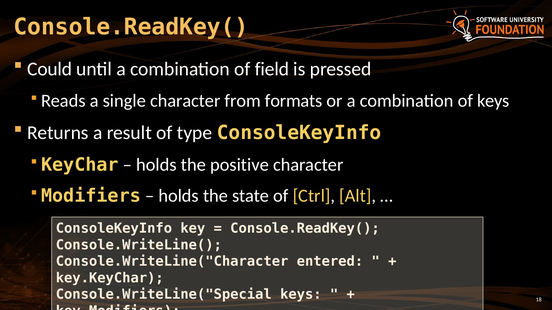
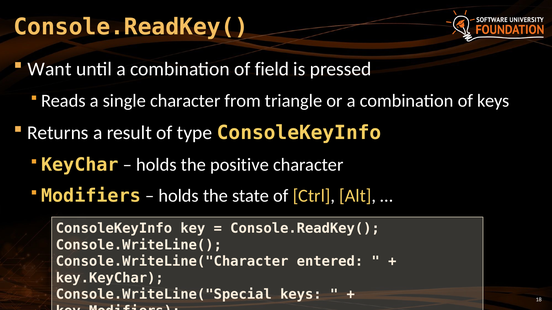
Could: Could -> Want (50, 69)
formats: formats -> triangle (294, 101)
